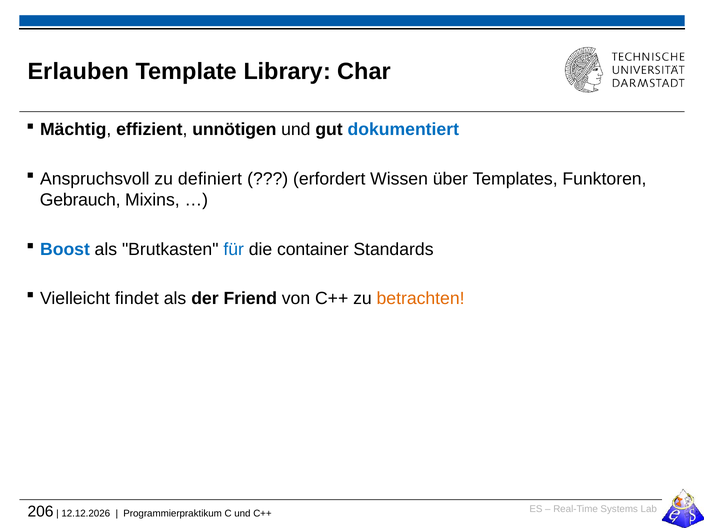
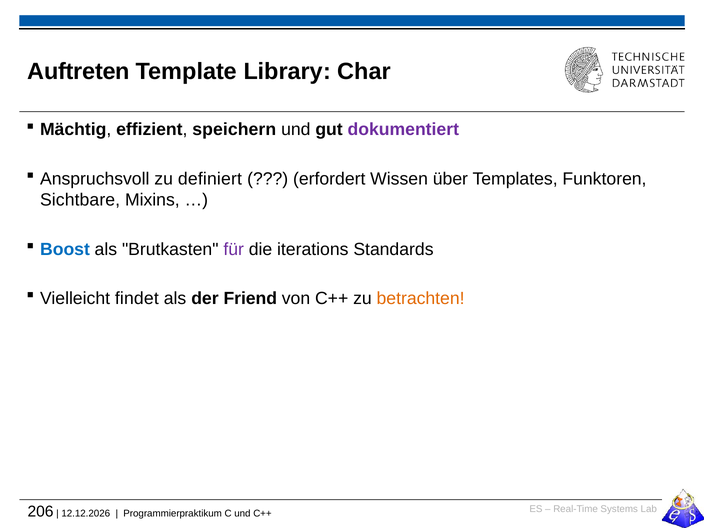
Erlauben: Erlauben -> Auftreten (79, 72)
unnötigen: unnötigen -> speichern (234, 130)
dokumentiert colour: blue -> purple (403, 130)
Gebrauch: Gebrauch -> Sichtbare (80, 200)
für colour: blue -> purple (234, 249)
container: container -> iterations (313, 249)
